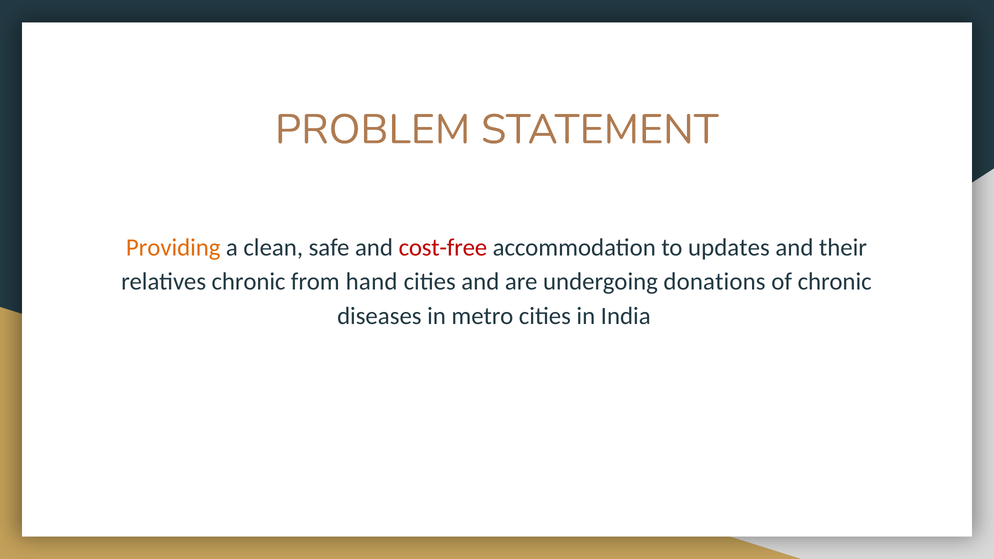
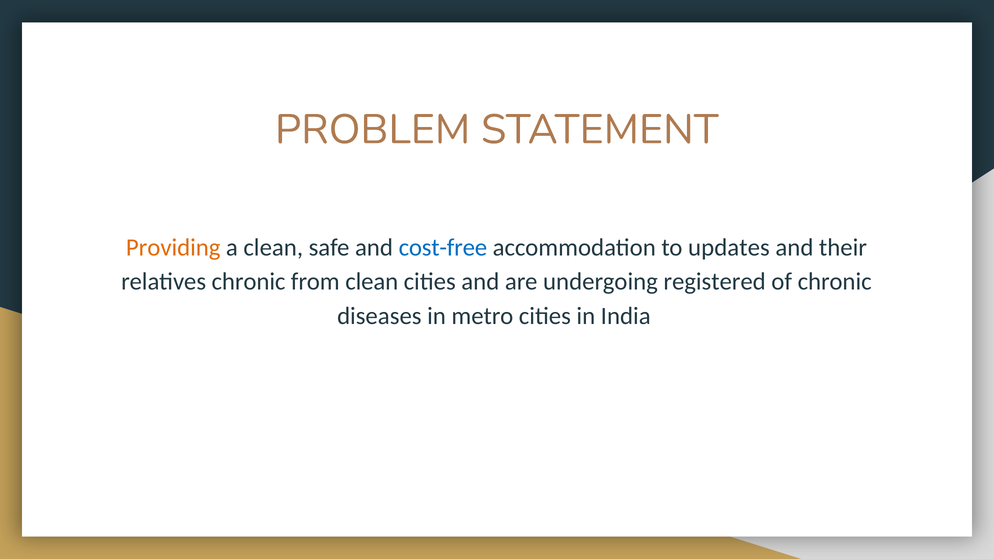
cost-free colour: red -> blue (443, 247)
from hand: hand -> clean (372, 282)
donations: donations -> registered (715, 282)
